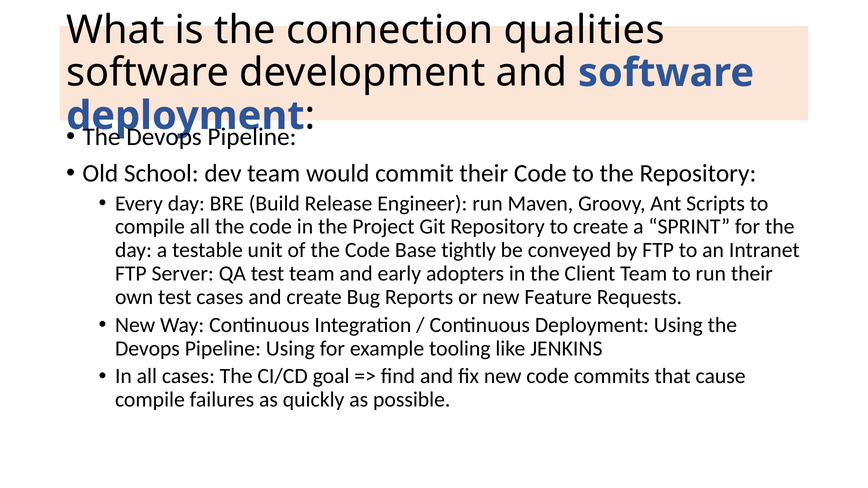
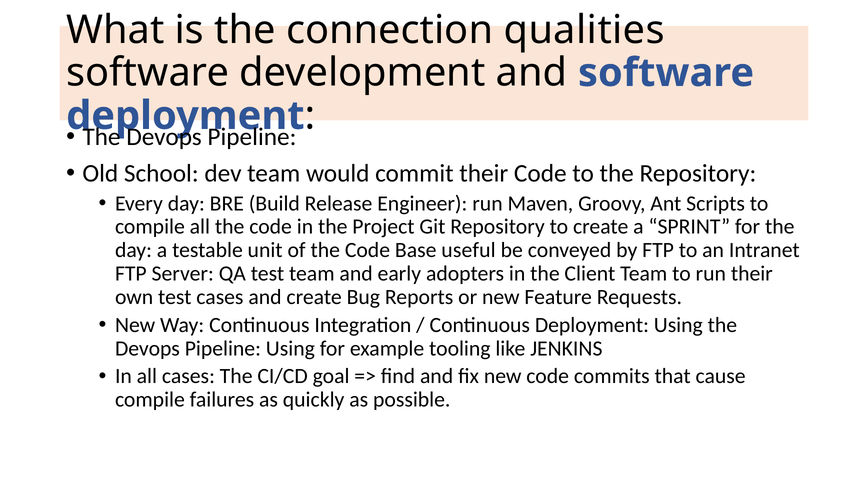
tightly: tightly -> useful (469, 250)
